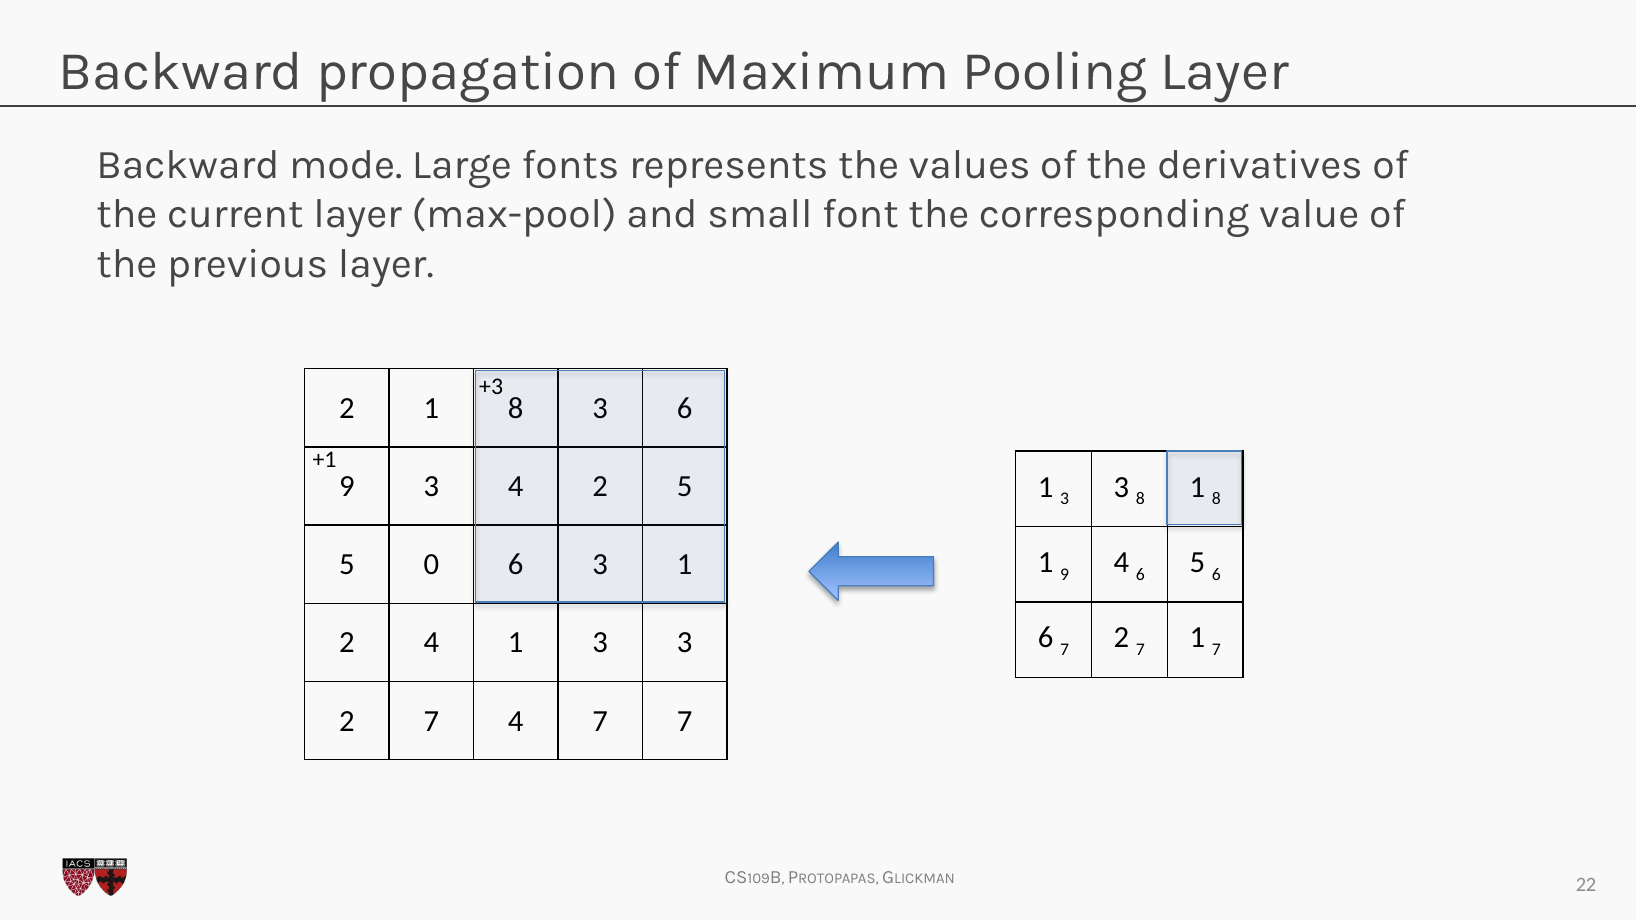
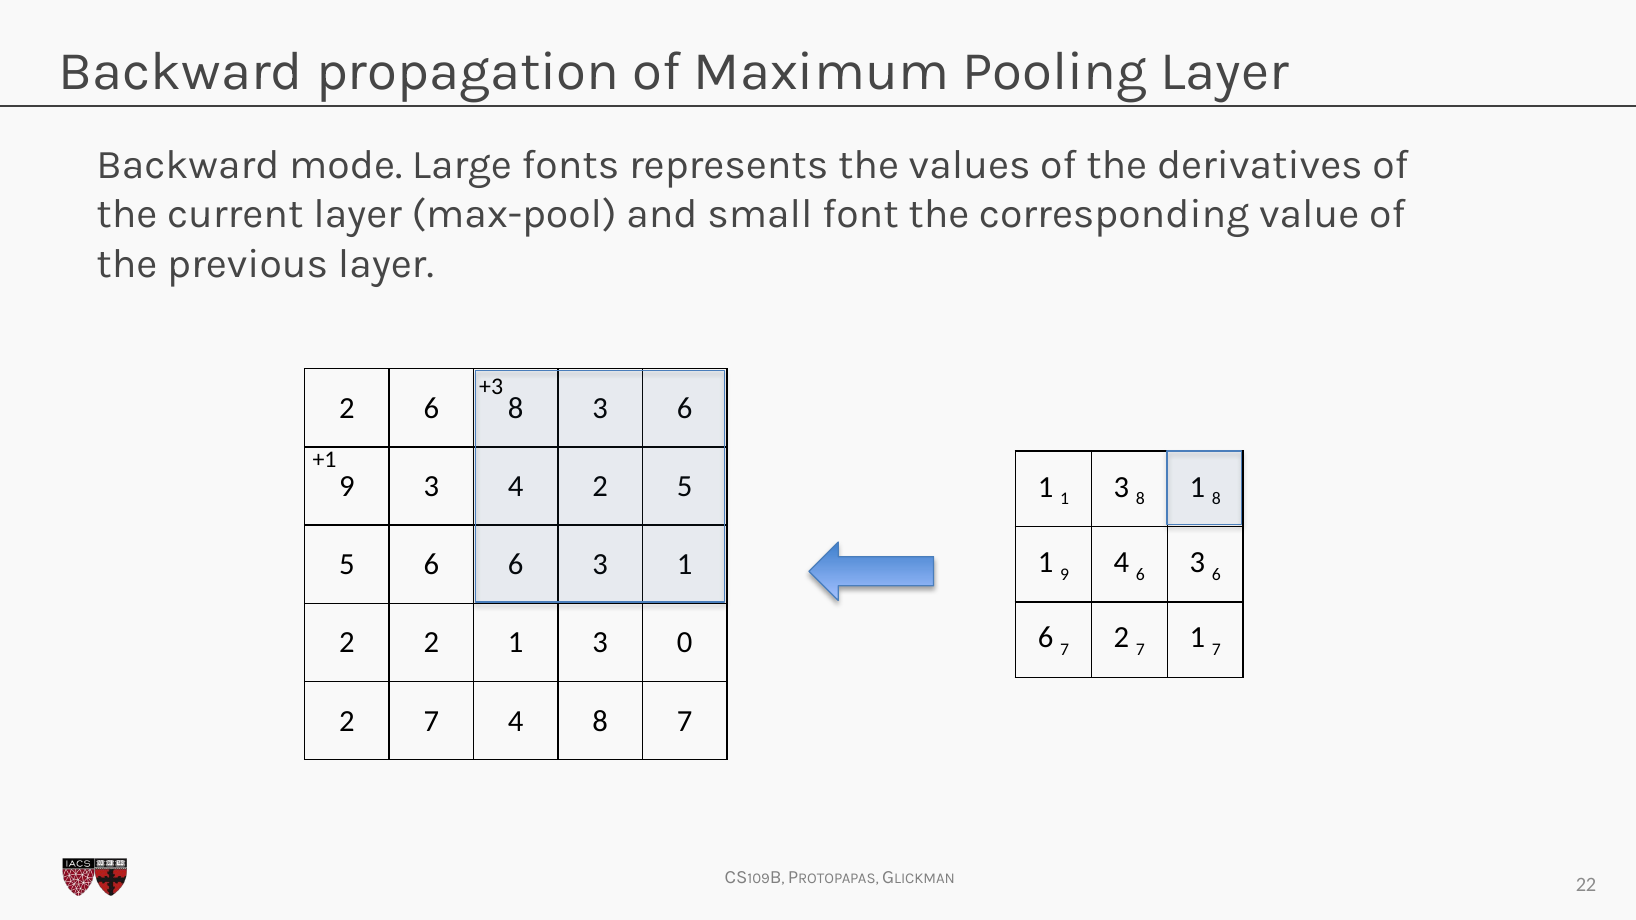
2 1: 1 -> 6 (431, 408)
3: 3 -> 1 (1065, 499)
4 6 5: 5 -> 3 (1197, 563)
5 0: 0 -> 6 (431, 565)
2 4: 4 -> 2 (431, 643)
3: 3 -> 0 (685, 643)
4 7: 7 -> 8 (600, 721)
